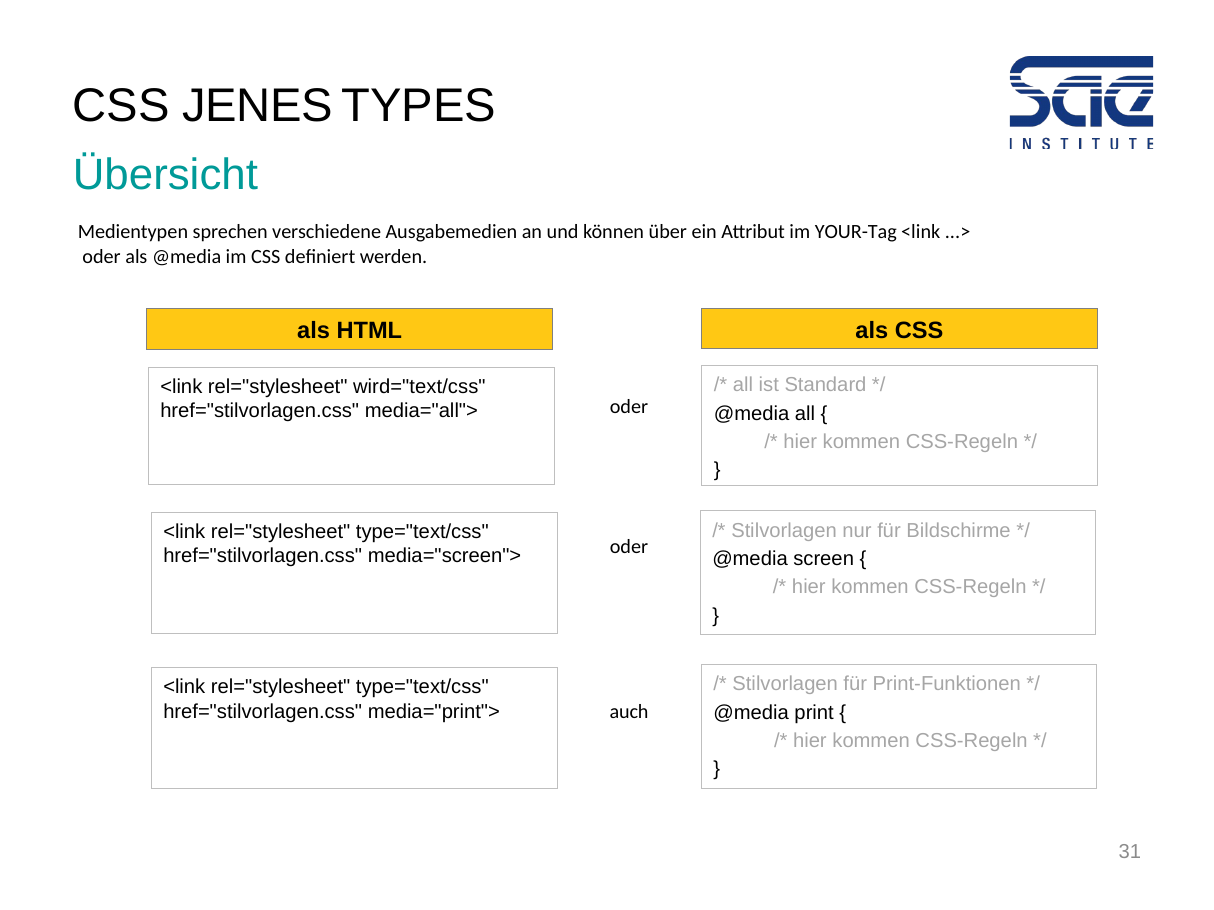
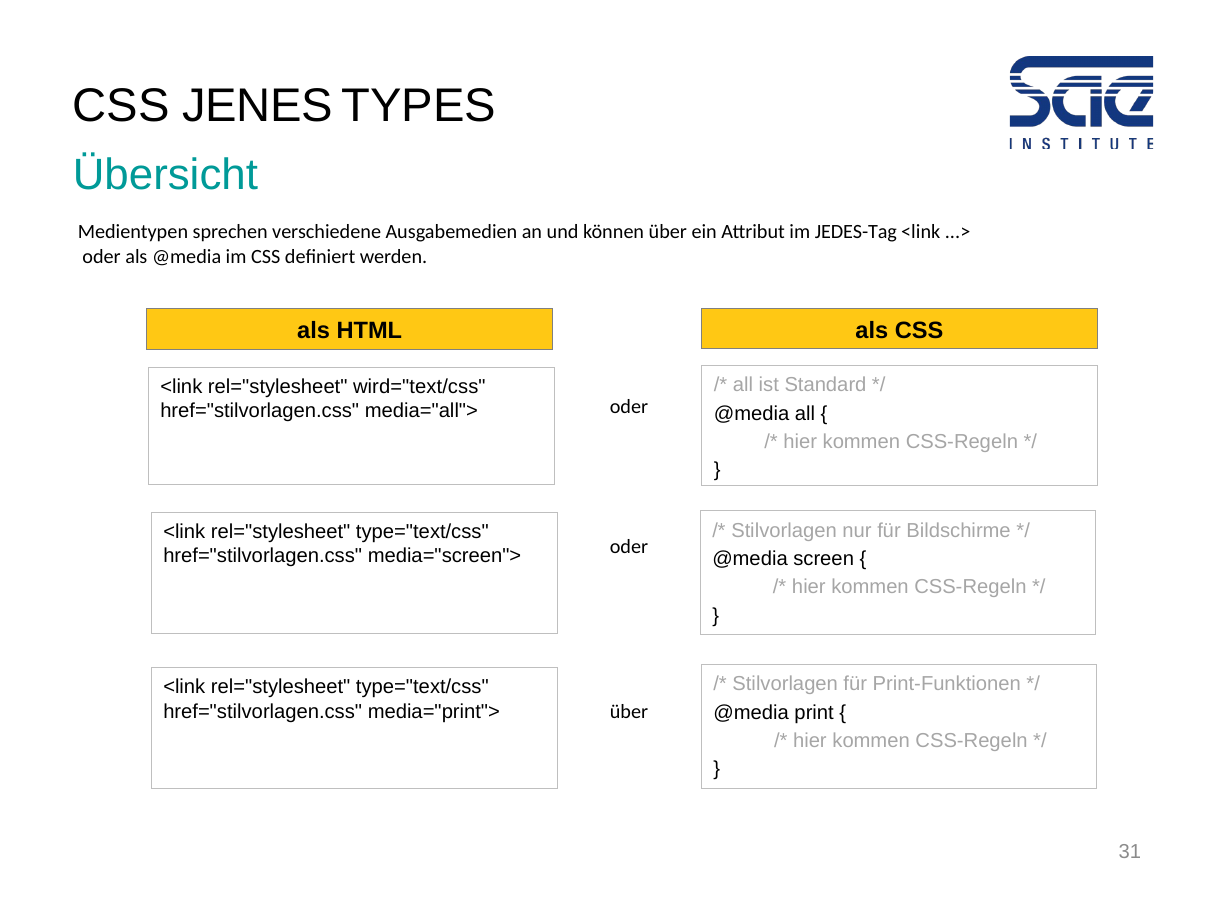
YOUR-Tag: YOUR-Tag -> JEDES-Tag (856, 232)
auch: auch -> über (629, 712)
